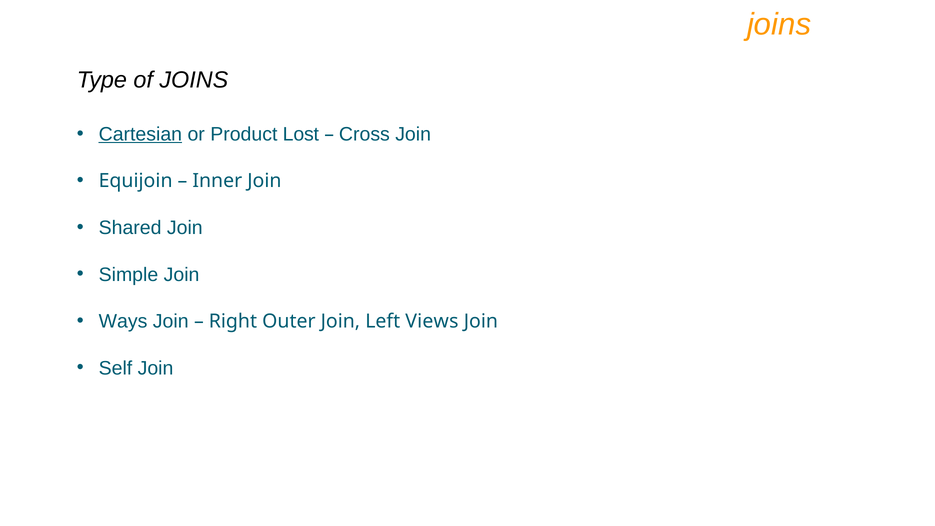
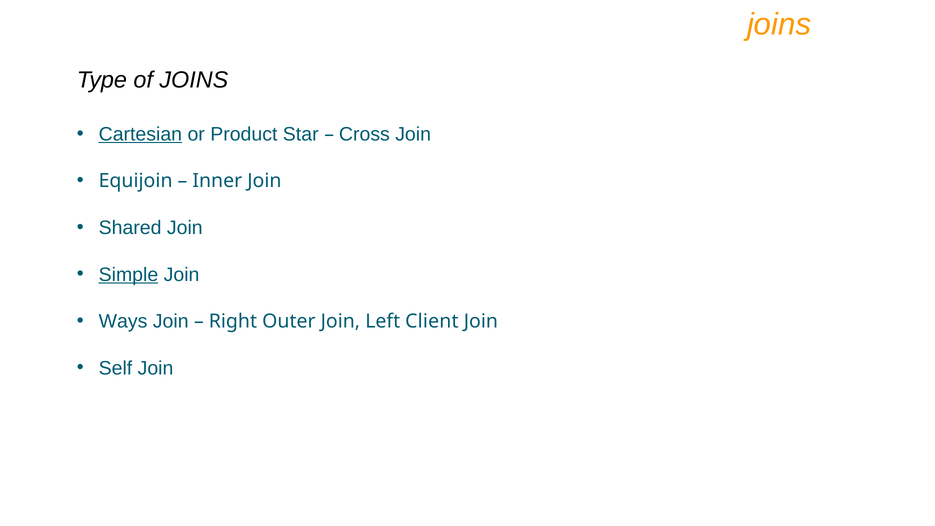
Lost: Lost -> Star (301, 134)
Simple underline: none -> present (128, 275)
Views: Views -> Client (432, 321)
